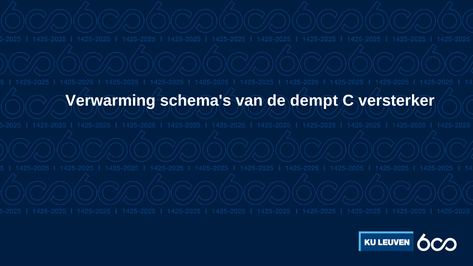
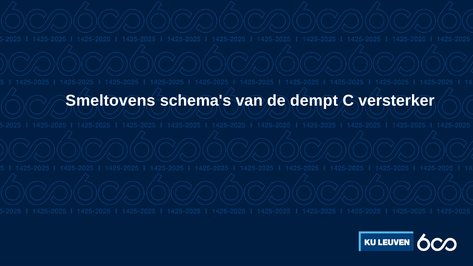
Verwarming: Verwarming -> Smeltovens (110, 101)
